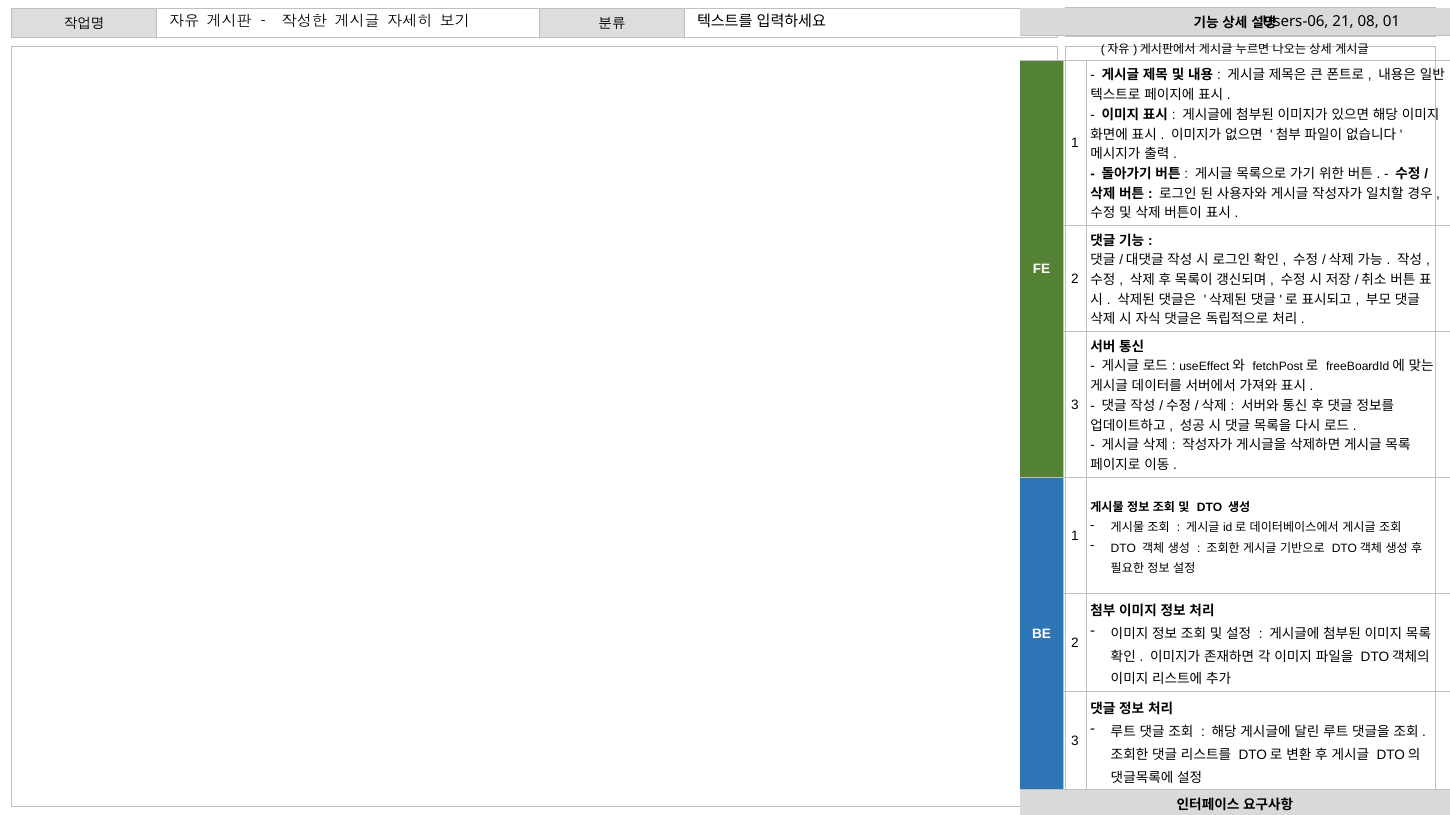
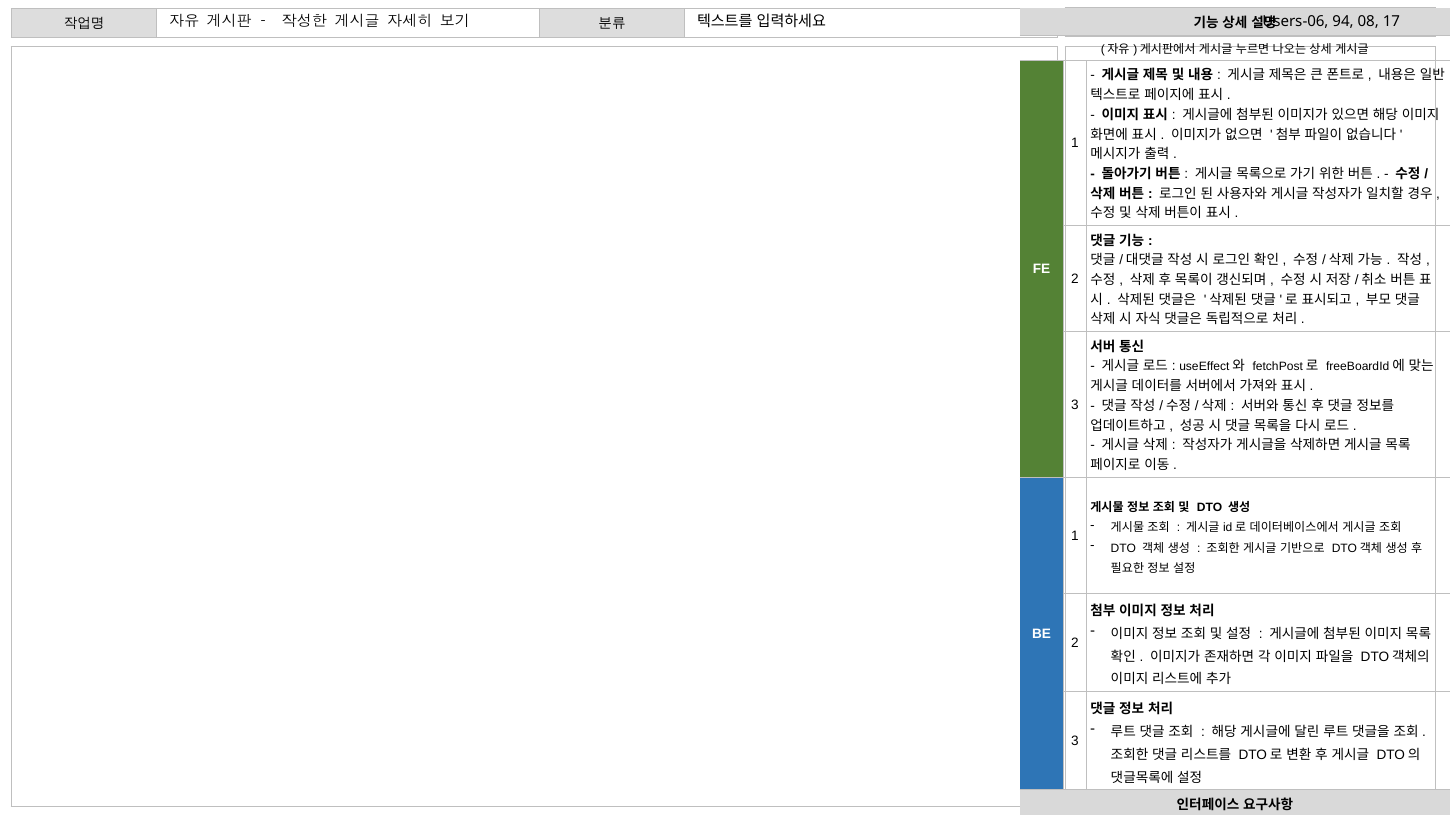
21: 21 -> 94 (1343, 22)
01: 01 -> 17 (1391, 22)
